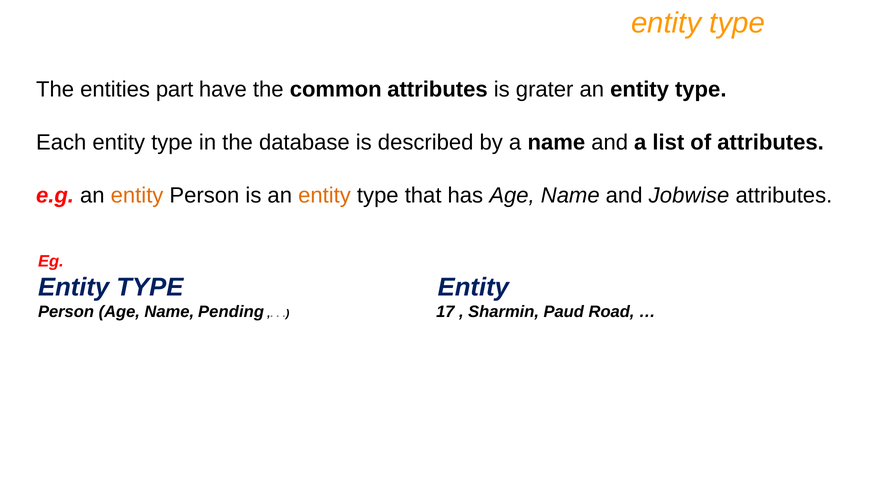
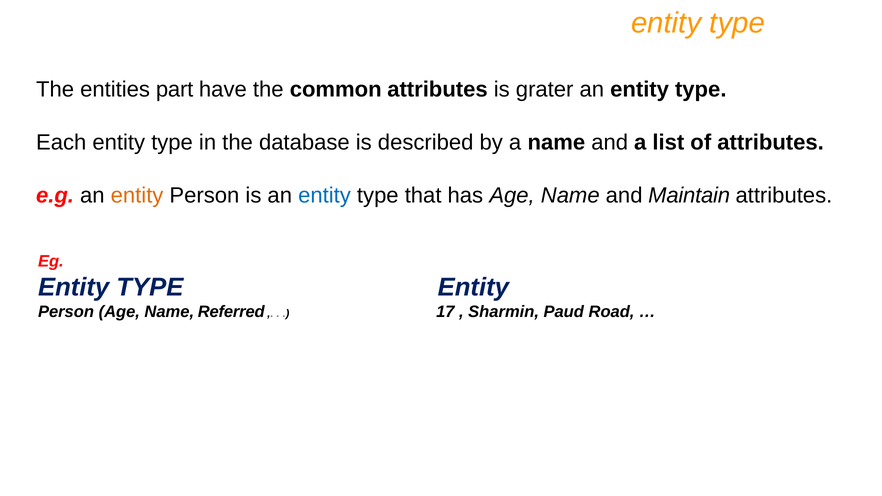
entity colour: orange -> blue (324, 196)
Jobwise: Jobwise -> Maintain (689, 196)
Pending: Pending -> Referred (231, 312)
